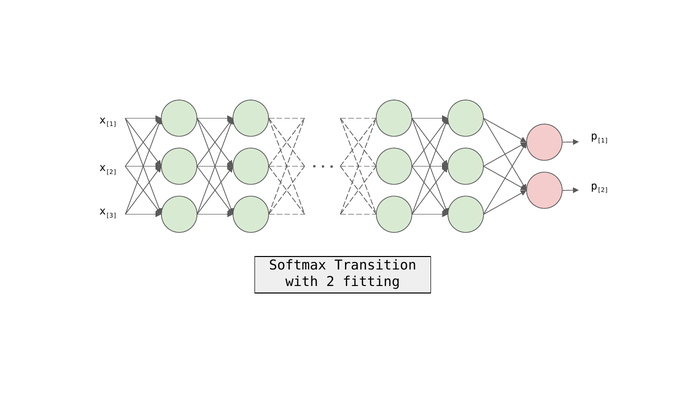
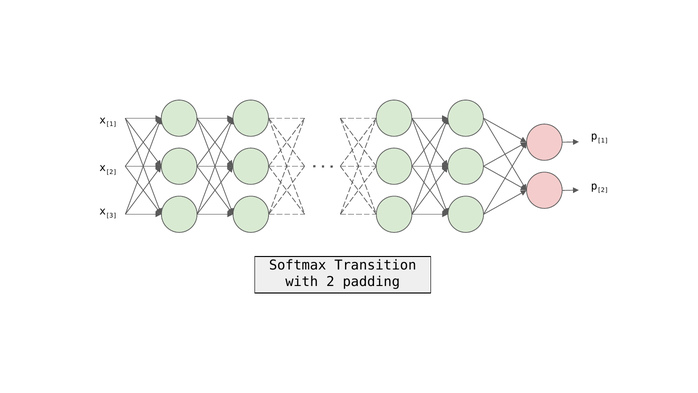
fitting: fitting -> padding (371, 282)
